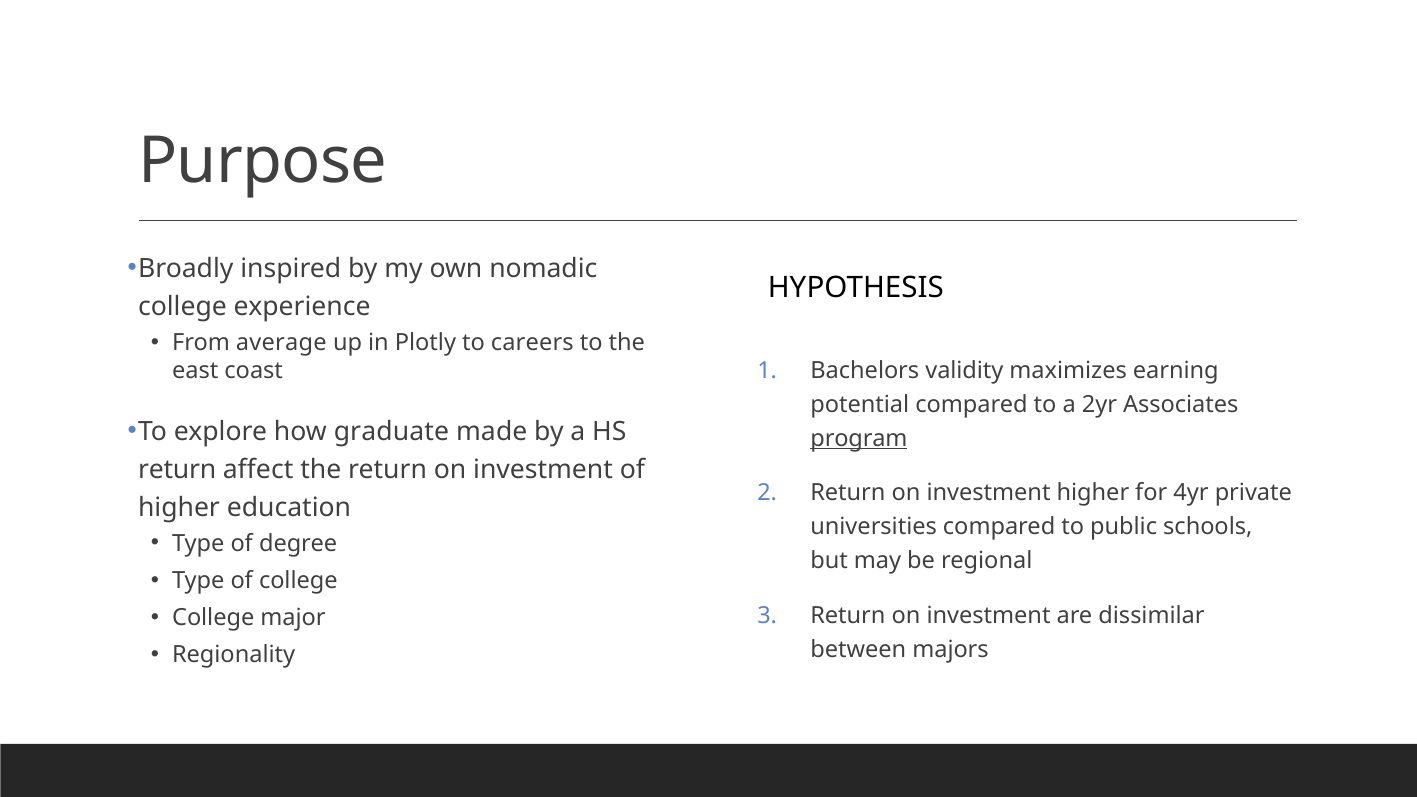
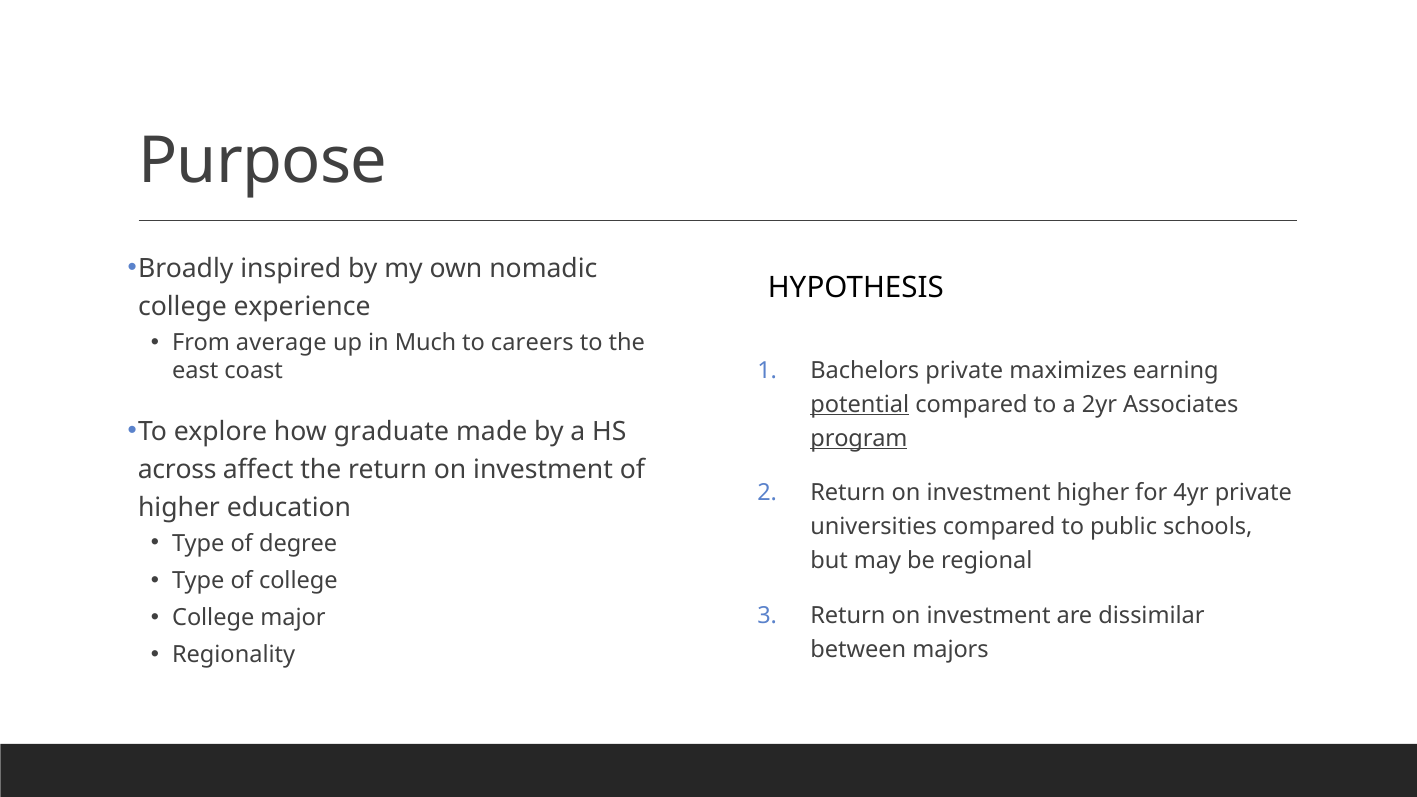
Plotly: Plotly -> Much (426, 343)
Bachelors validity: validity -> private (964, 371)
potential underline: none -> present (860, 405)
return: return -> across (177, 470)
